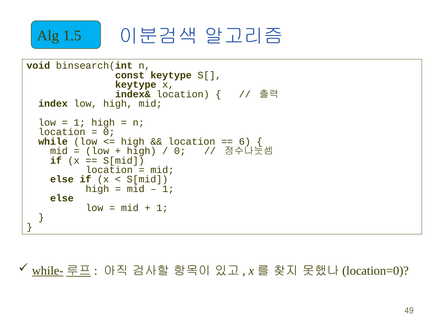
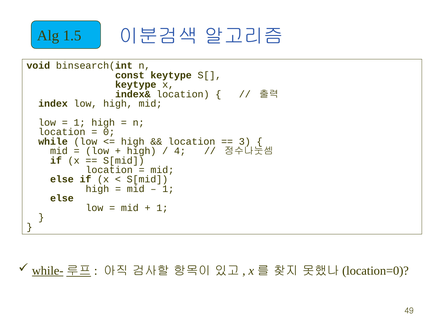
6: 6 -> 3 (245, 141)
0: 0 -> 4 (180, 151)
